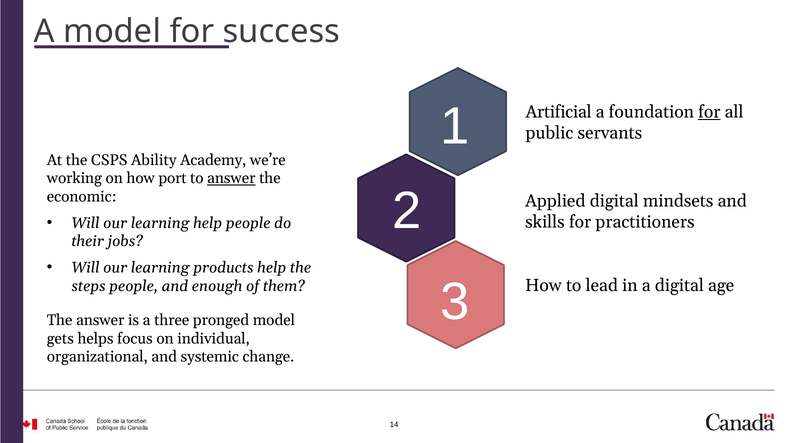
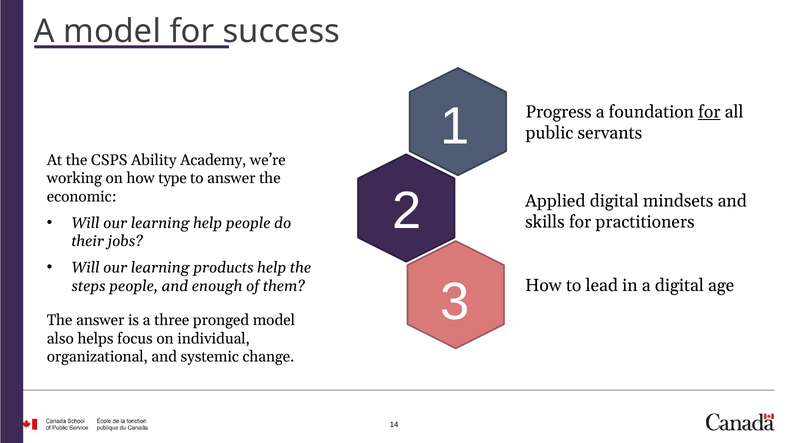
Artificial: Artificial -> Progress (559, 112)
port: port -> type (173, 178)
answer underline: present -> none (231, 178)
gets: gets -> also (60, 339)
